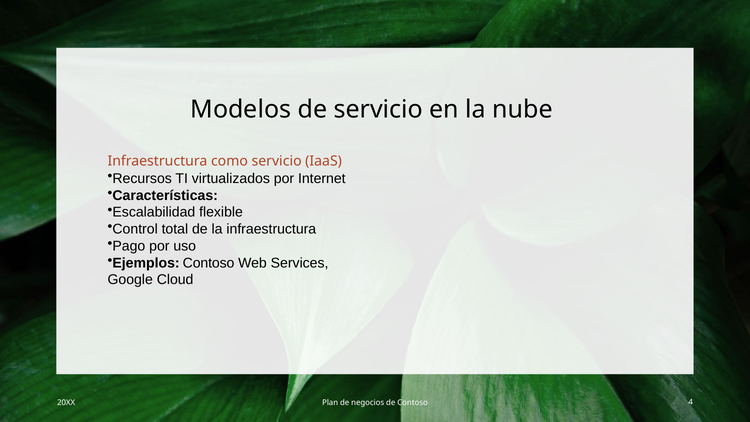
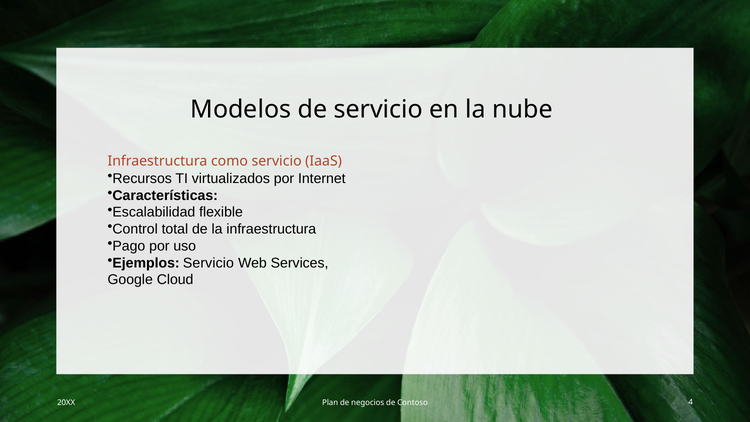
Ejemplos Contoso: Contoso -> Servicio (208, 263)
